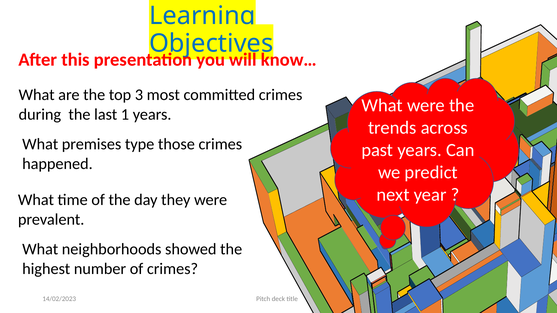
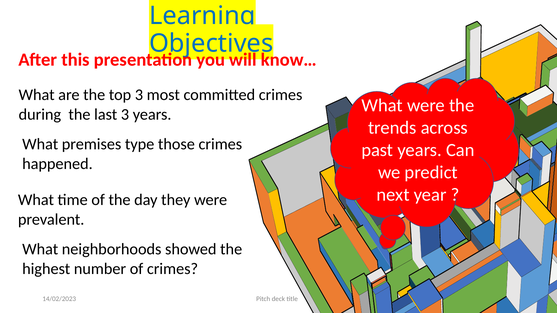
last 1: 1 -> 3 (125, 114)
